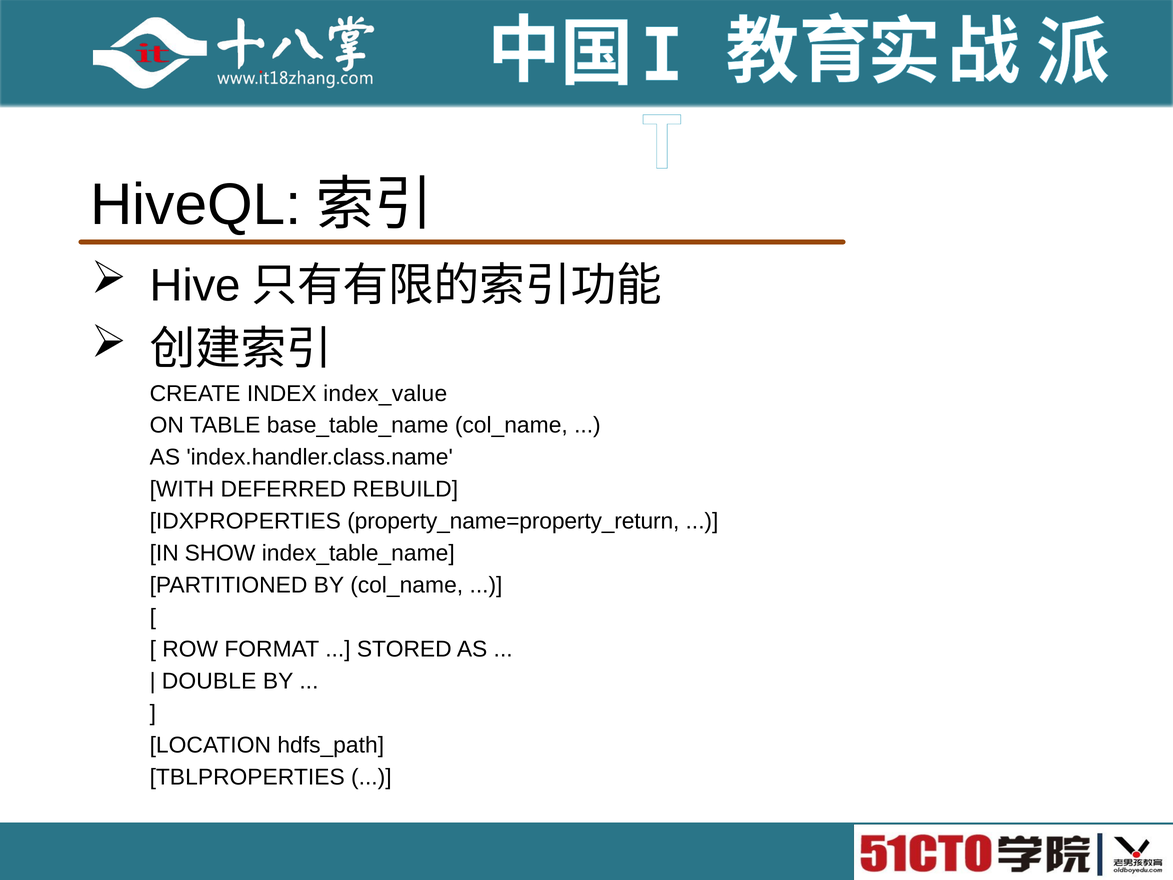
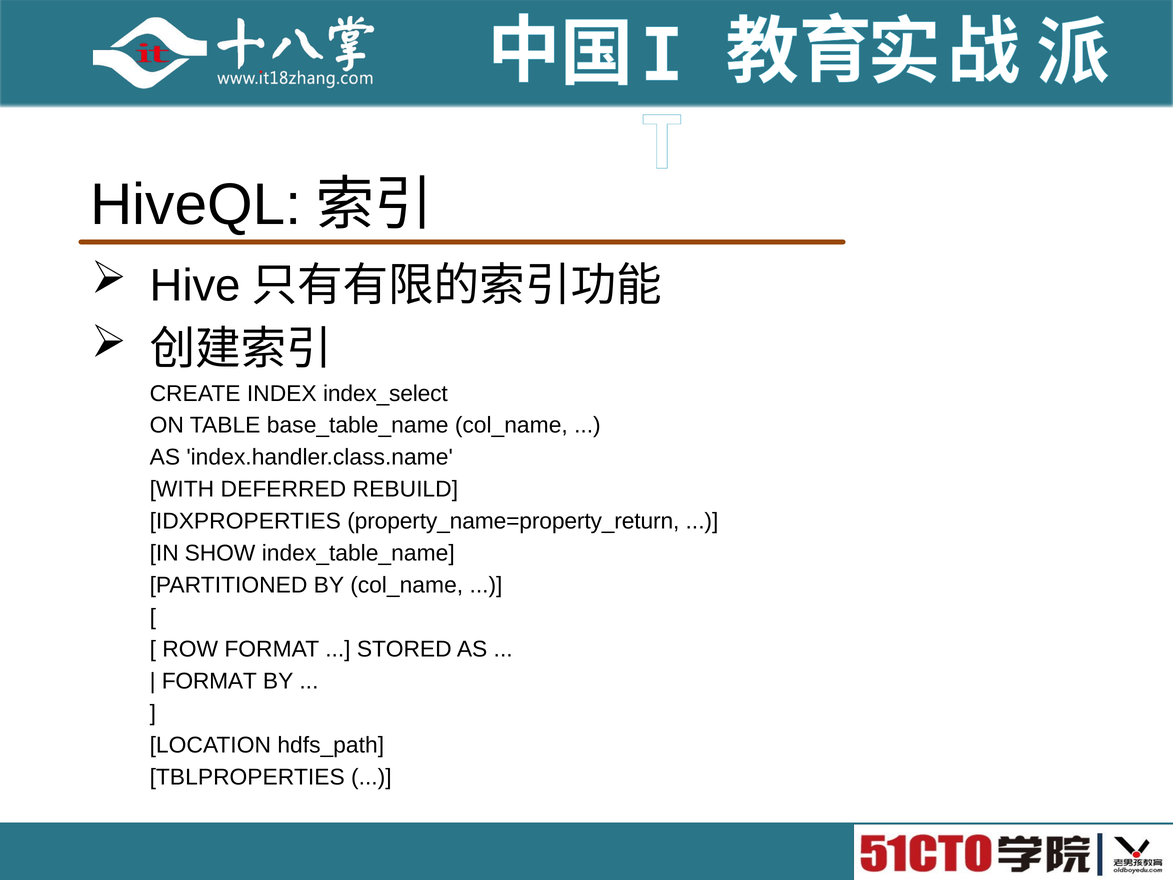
index_value: index_value -> index_select (385, 393)
DOUBLE: DOUBLE -> FORMAT (209, 681)
